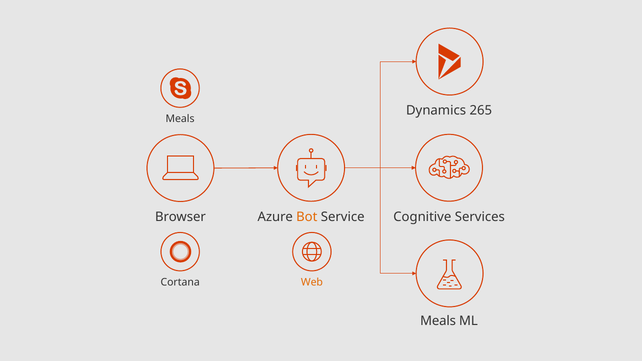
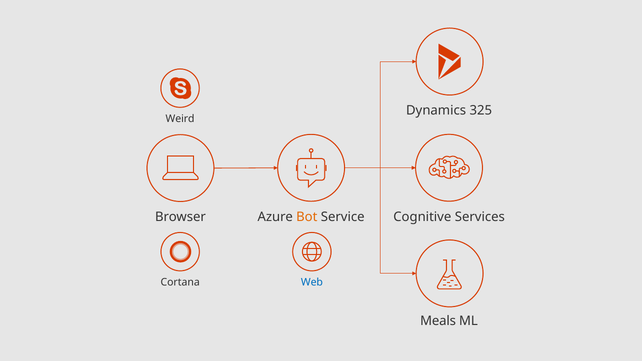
265: 265 -> 325 (481, 111)
Meals: Meals -> Weird (180, 119)
Web colour: orange -> blue (312, 282)
